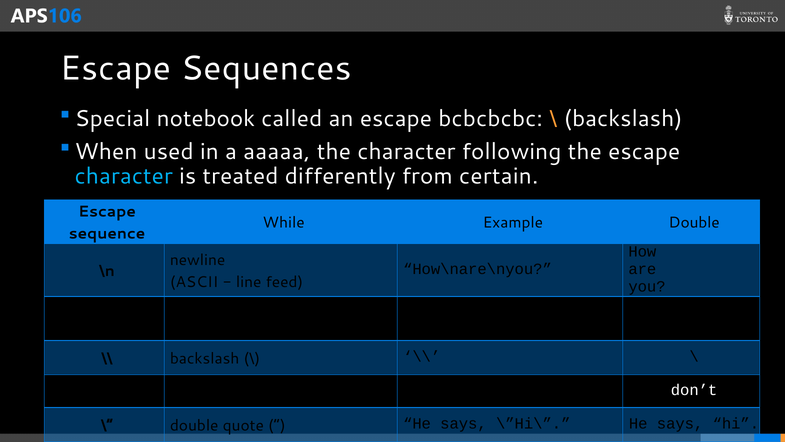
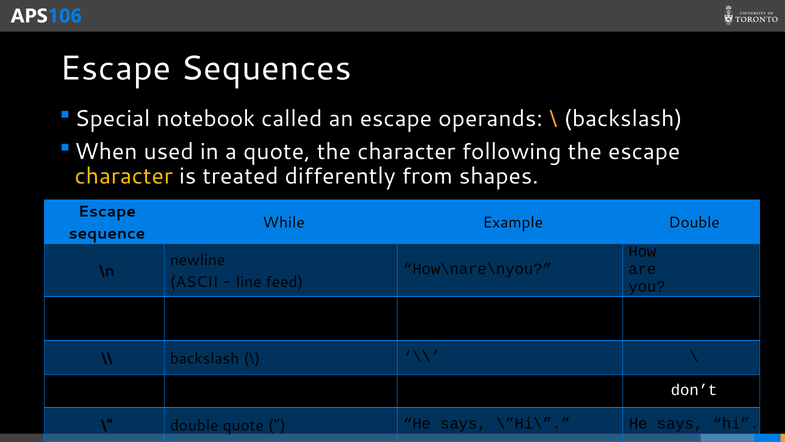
bcbcbcbc: bcbcbcbc -> operands (491, 118)
a aaaaa: aaaaa -> quote (277, 151)
character colour: light blue -> yellow (124, 176)
certain: certain -> shapes (499, 176)
